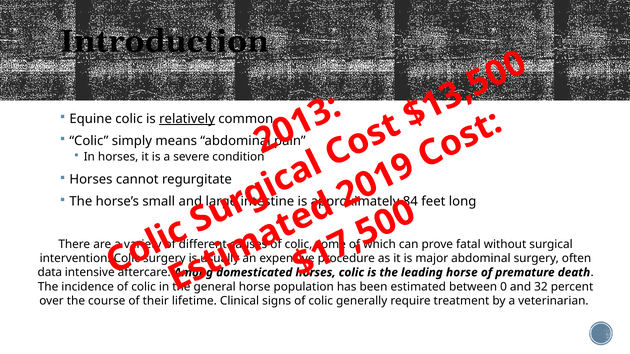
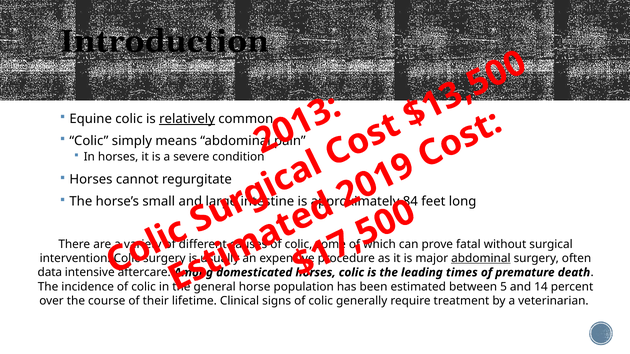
abdominal underline: none -> present (481, 259)
leading horse: horse -> times (462, 273)
between 0: 0 -> 5 (504, 287)
32: 32 -> 14 (541, 287)
